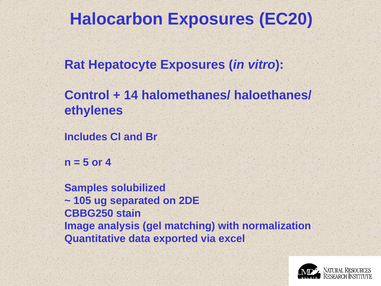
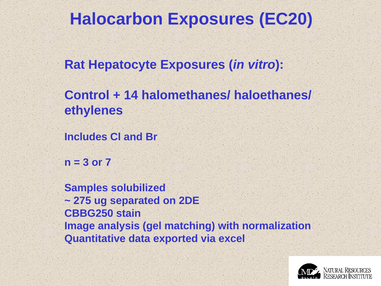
5: 5 -> 3 (86, 162)
4: 4 -> 7 (108, 162)
105: 105 -> 275 (82, 200)
